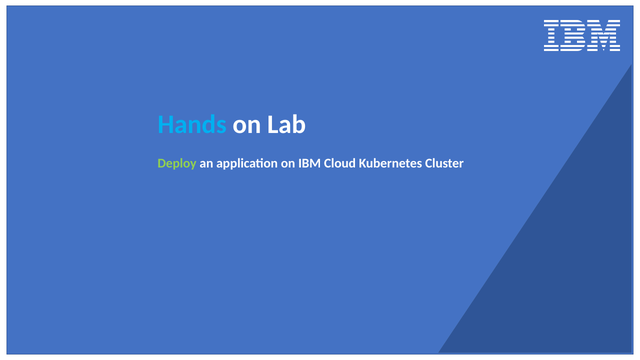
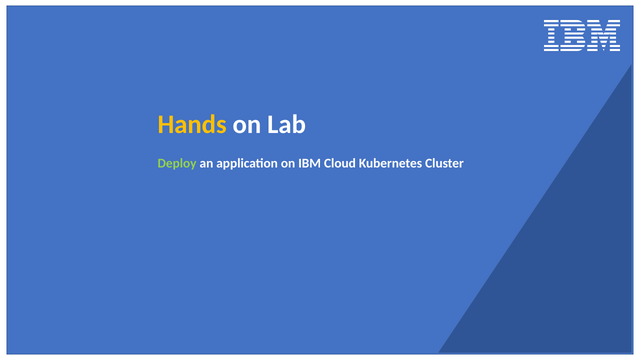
Hands colour: light blue -> yellow (192, 124)
